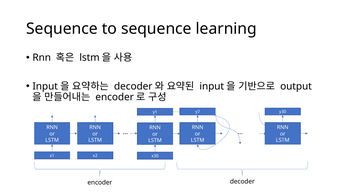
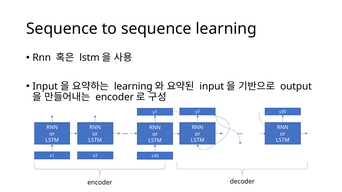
decoder: decoder -> learning (133, 87)
